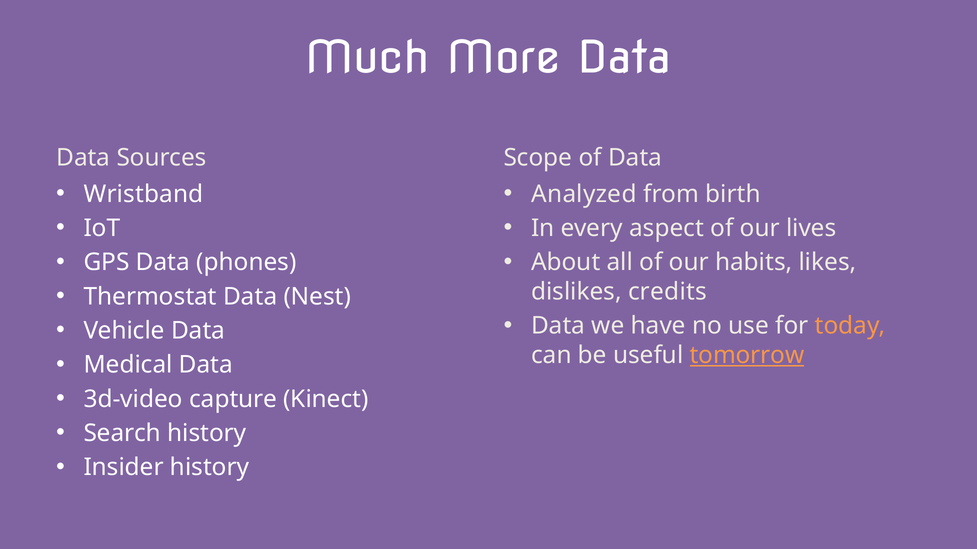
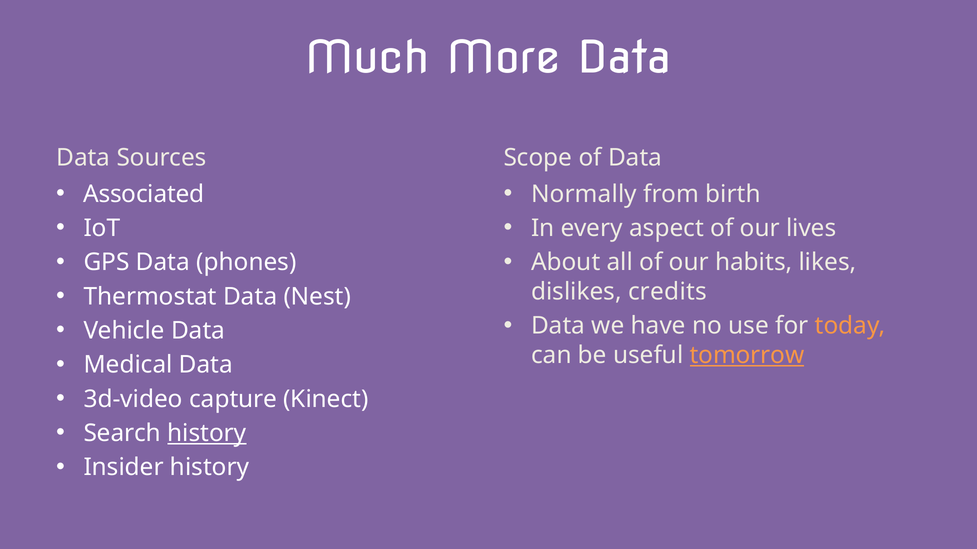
Wristband: Wristband -> Associated (144, 194)
Analyzed: Analyzed -> Normally (584, 194)
history underline: none -> present (207, 434)
